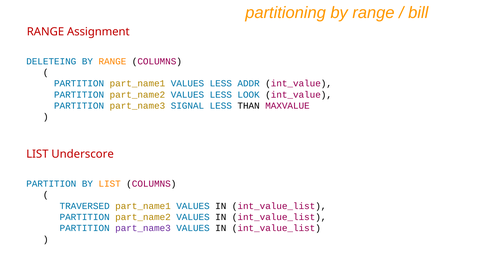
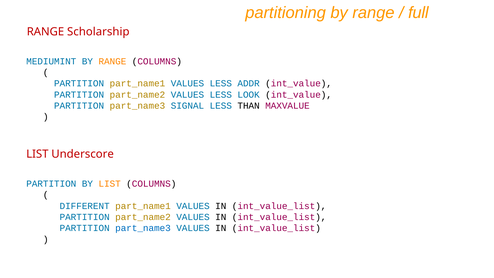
bill: bill -> full (418, 13)
Assignment: Assignment -> Scholarship (98, 32)
DELETEING: DELETEING -> MEDIUMINT (51, 61)
TRAVERSED: TRAVERSED -> DIFFERENT (85, 206)
part_name3 colour: purple -> blue (143, 228)
